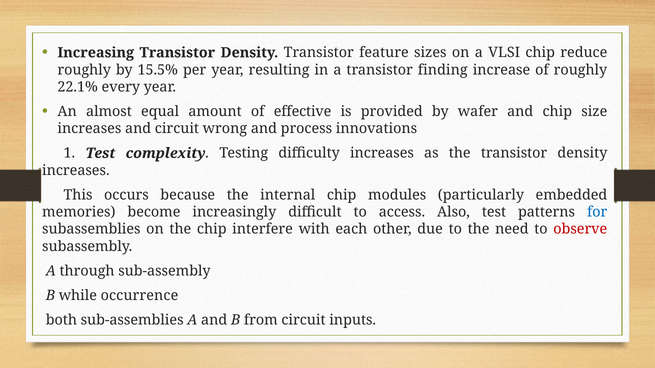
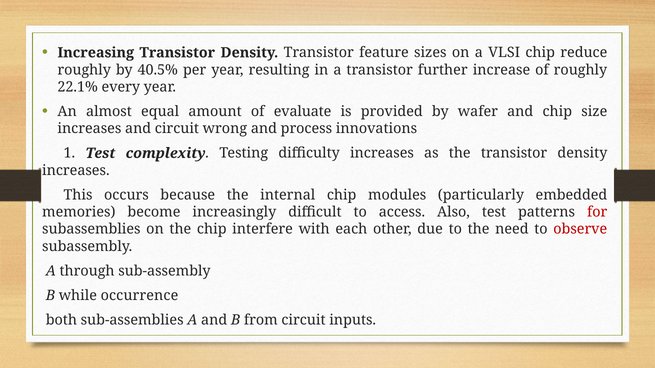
15.5%: 15.5% -> 40.5% (158, 70)
finding: finding -> further (443, 70)
effective: effective -> evaluate (303, 112)
for colour: blue -> red (597, 212)
